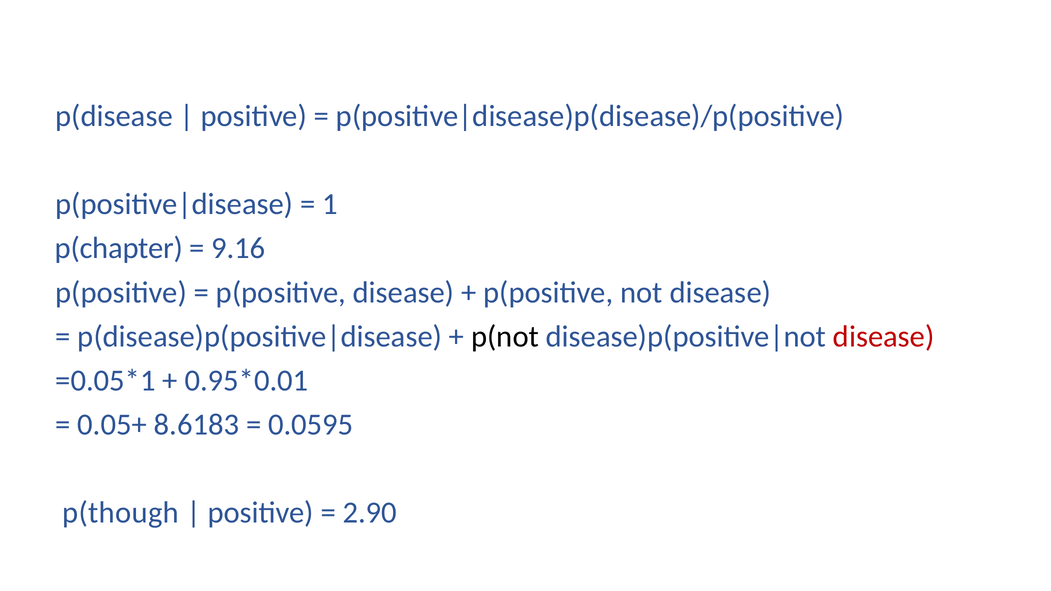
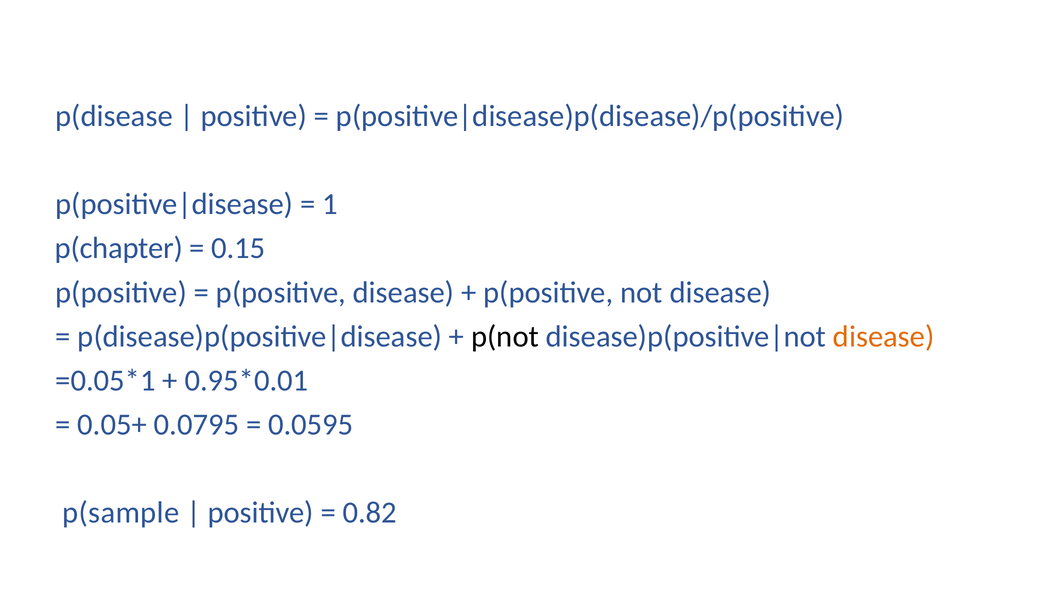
9.16: 9.16 -> 0.15 (238, 248)
disease colour: red -> orange (884, 337)
8.6183: 8.6183 -> 0.0795 (196, 425)
p(though: p(though -> p(sample (121, 513)
2.90: 2.90 -> 0.82 (370, 513)
